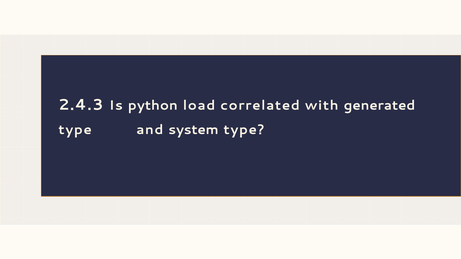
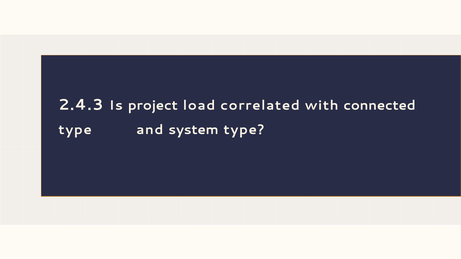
python: python -> project (153, 105)
generated: generated -> connected (379, 105)
